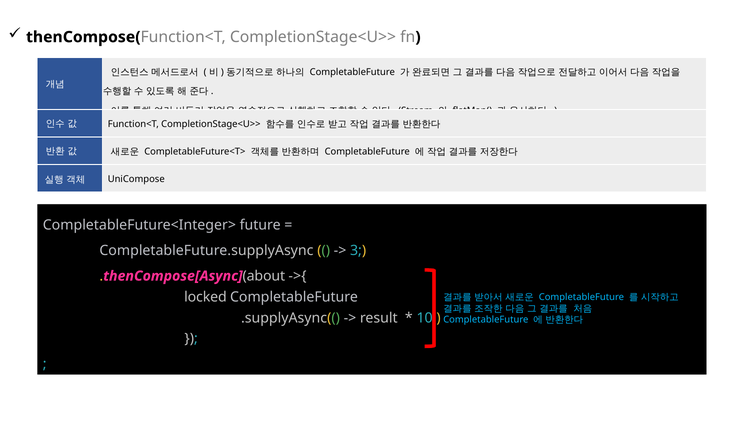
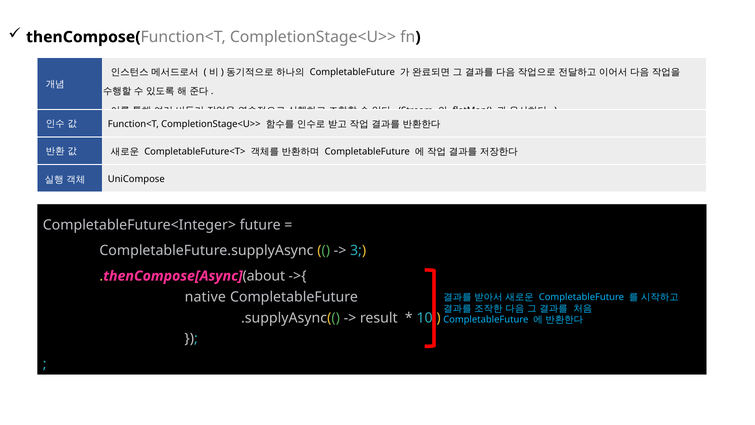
locked: locked -> native (205, 297)
